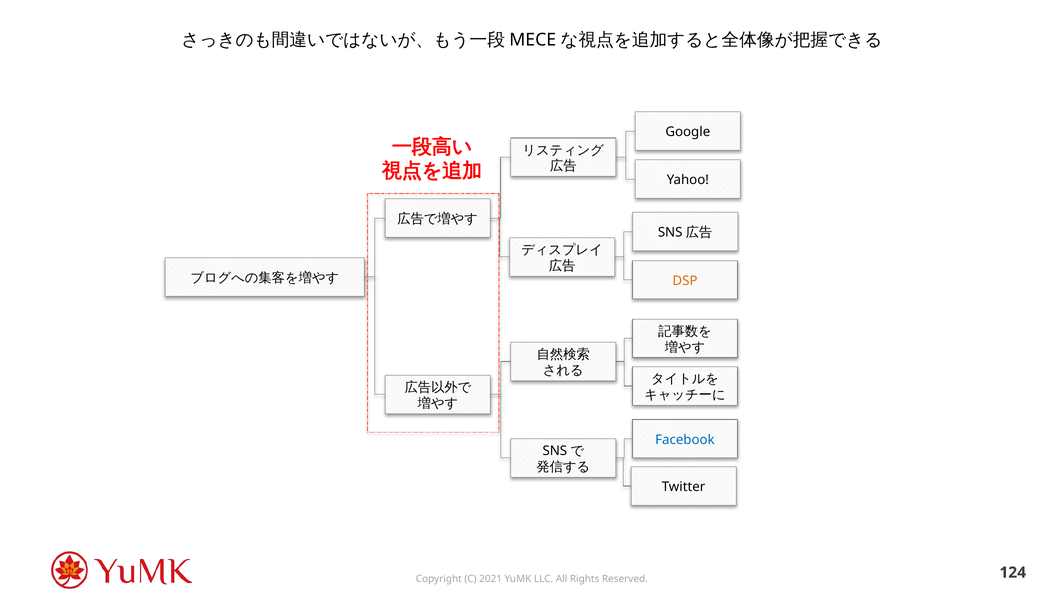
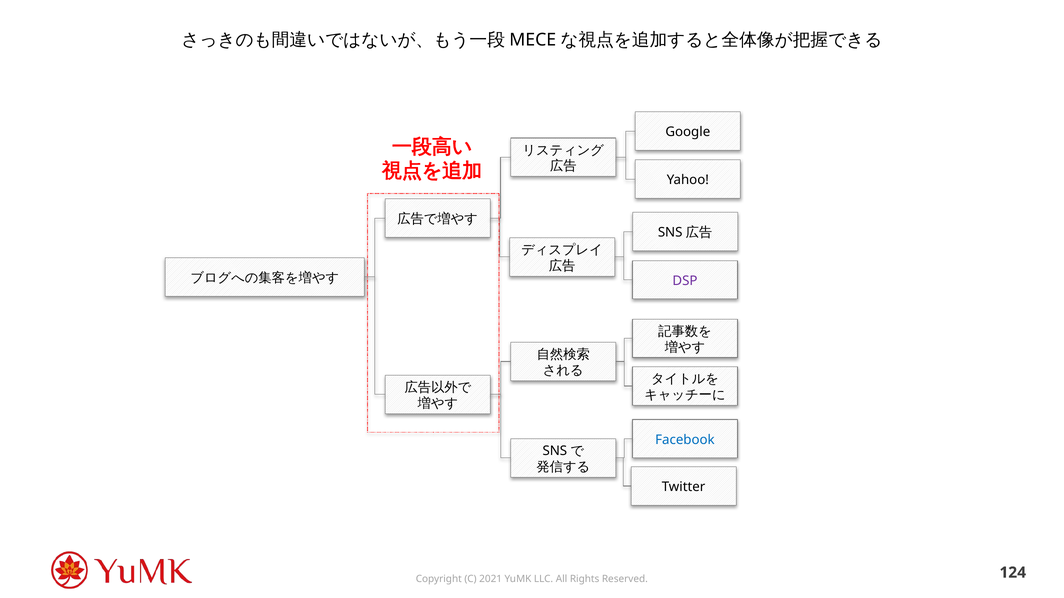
DSP colour: orange -> purple (685, 281)
